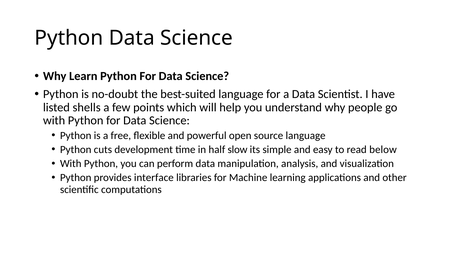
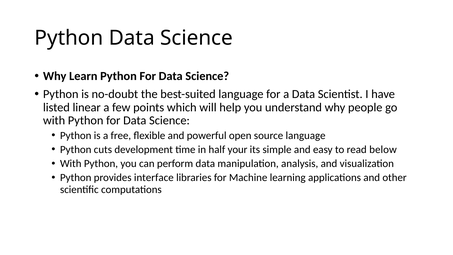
shells: shells -> linear (87, 107)
slow: slow -> your (238, 149)
